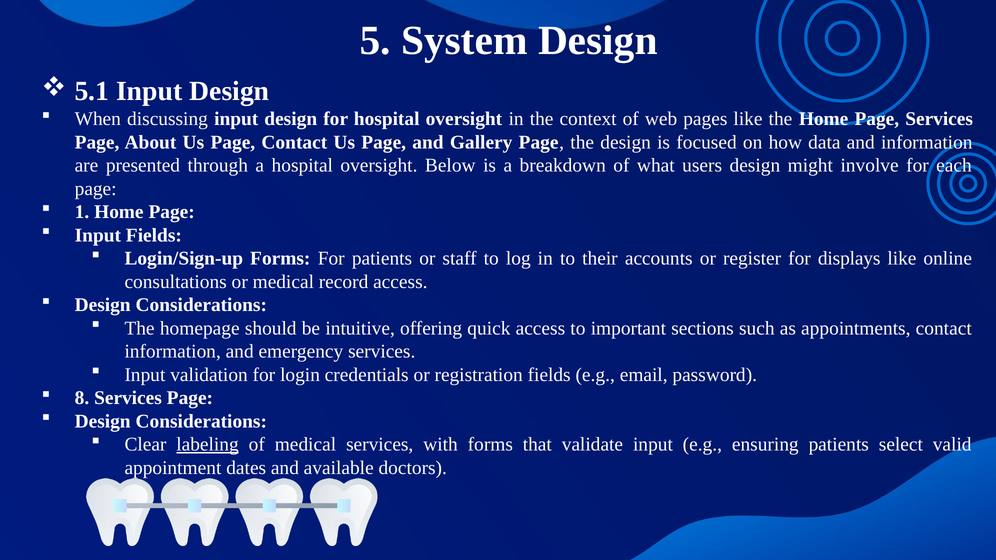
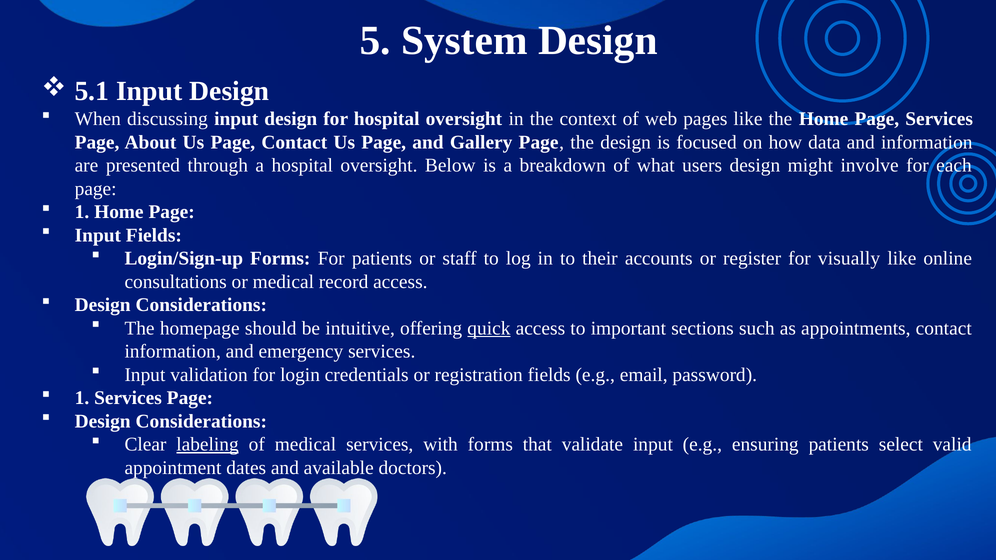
displays: displays -> visually (849, 259)
quick underline: none -> present (489, 328)
8: 8 -> 1 (82, 398)
